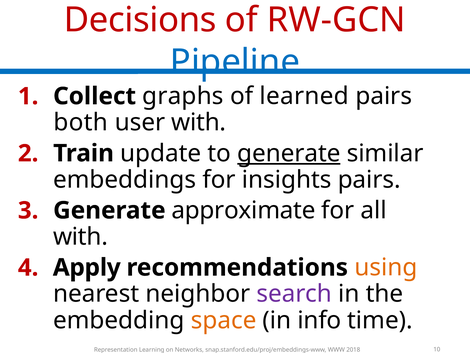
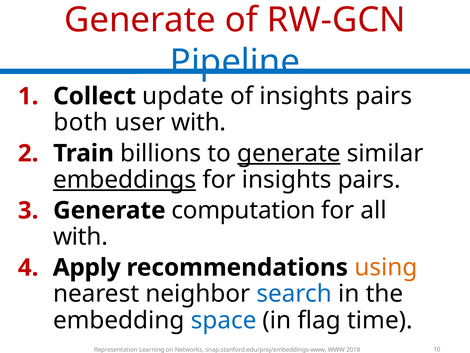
Decisions: Decisions -> Generate (140, 20)
graphs: graphs -> update (183, 96)
of learned: learned -> insights (304, 96)
update: update -> billions (161, 153)
embeddings underline: none -> present (125, 179)
approximate: approximate -> computation (244, 210)
search colour: purple -> blue (294, 294)
space colour: orange -> blue (224, 320)
info: info -> flag (319, 320)
